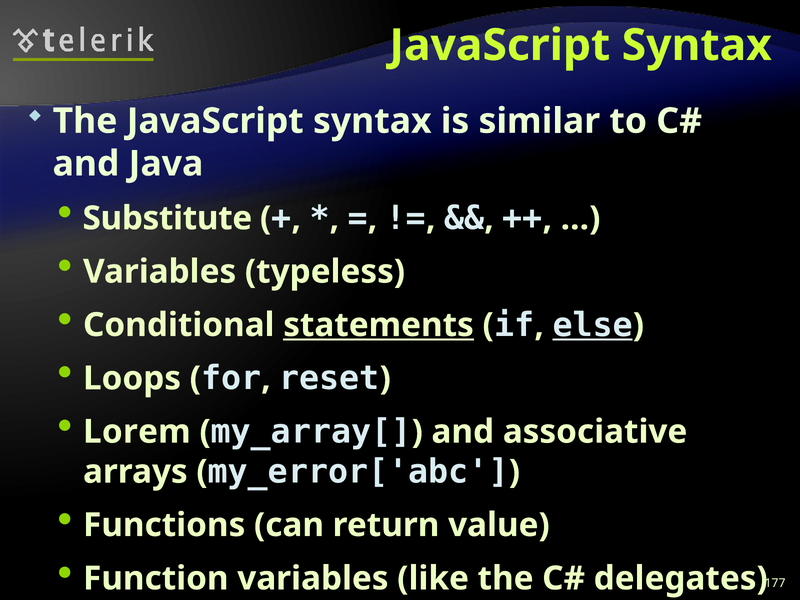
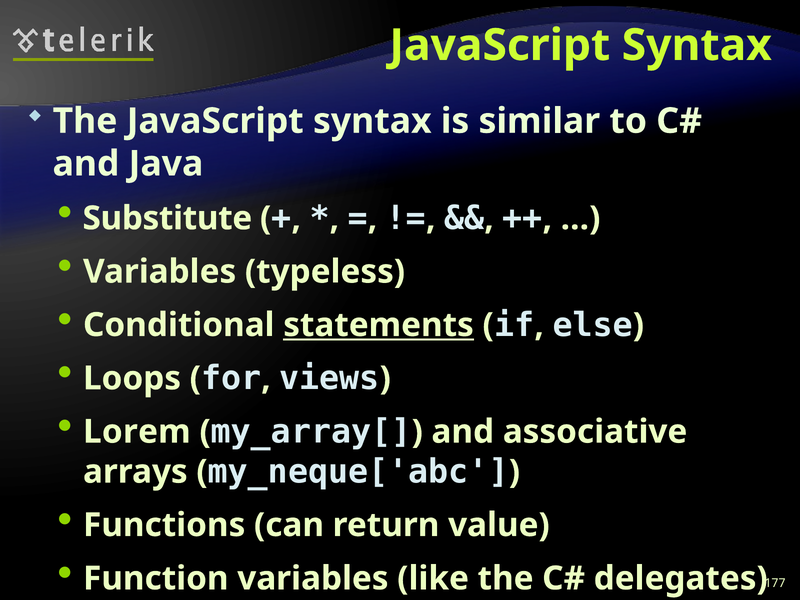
else underline: present -> none (593, 325)
reset: reset -> views (329, 378)
my_error['abc: my_error['abc -> my_neque['abc (358, 472)
